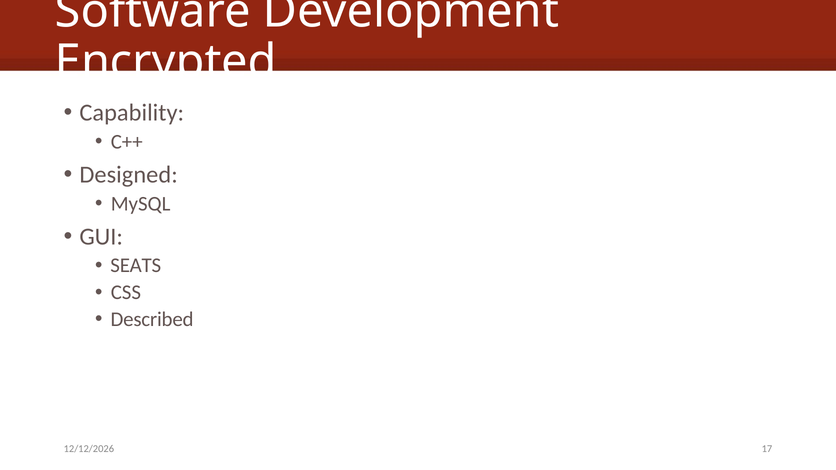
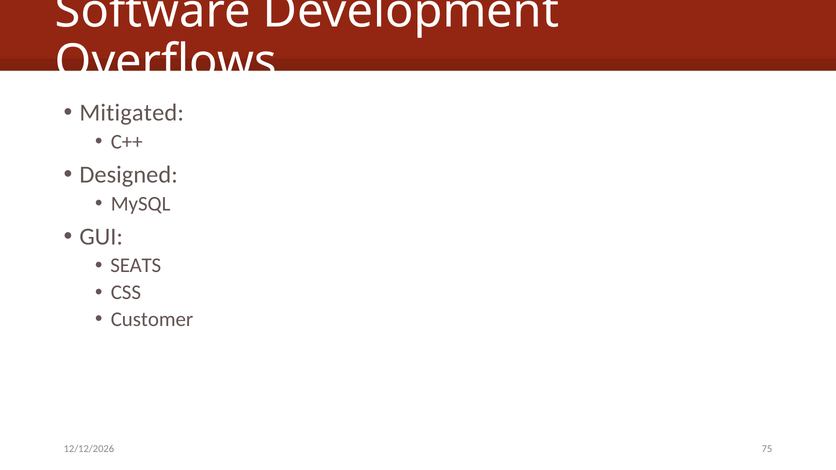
Encrypted: Encrypted -> Overflows (166, 62)
Capability: Capability -> Mitigated (132, 113)
Described: Described -> Customer (152, 320)
17: 17 -> 75 (767, 449)
